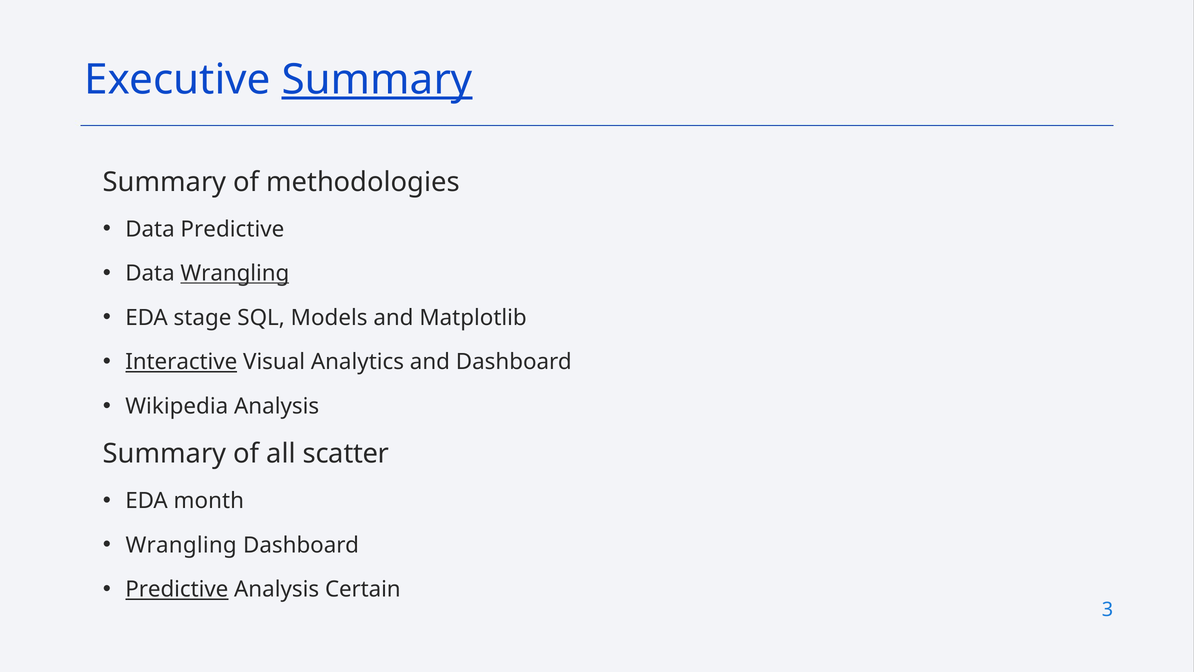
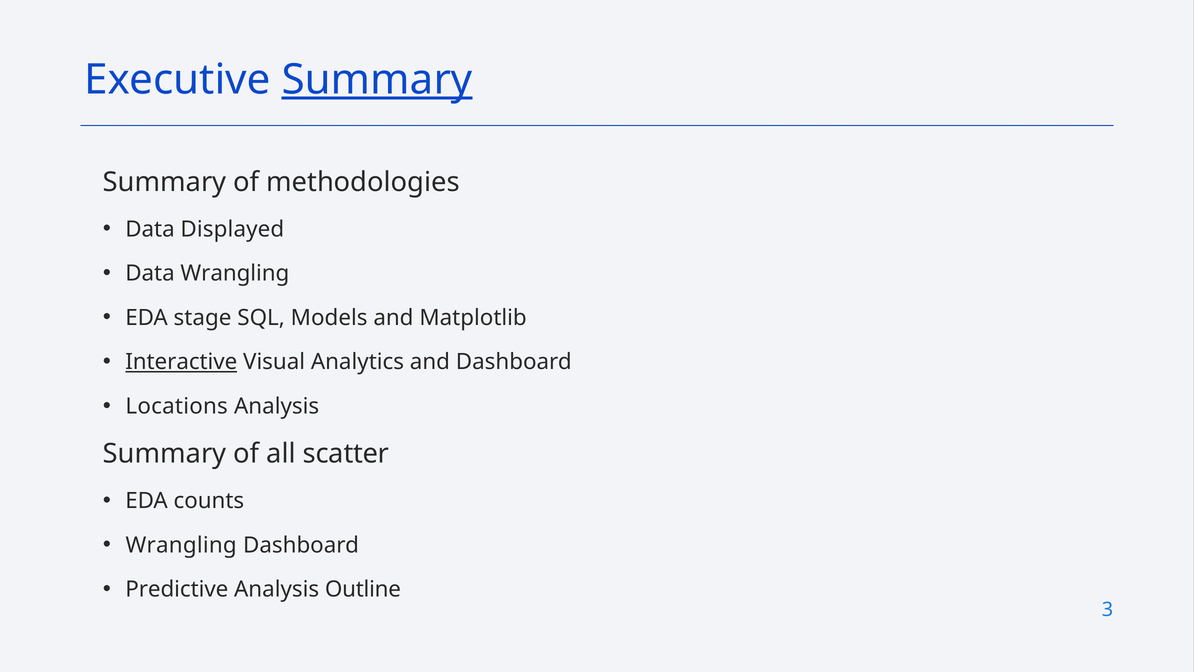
Data Predictive: Predictive -> Displayed (232, 229)
Wrangling underline: present -> none (235, 273)
Wikipedia: Wikipedia -> Locations (177, 406)
month: month -> counts (209, 501)
Predictive underline: present -> none (177, 589)
Certain: Certain -> Outline (363, 589)
